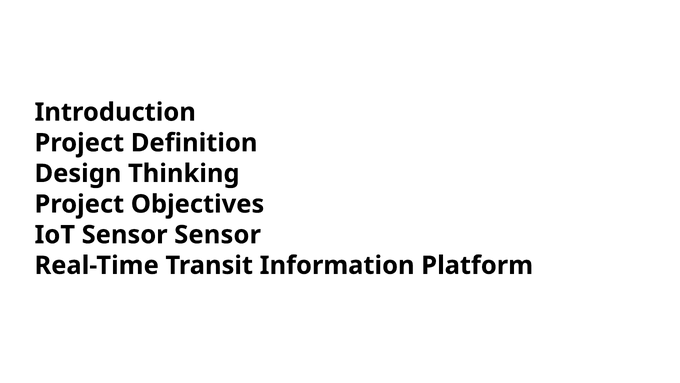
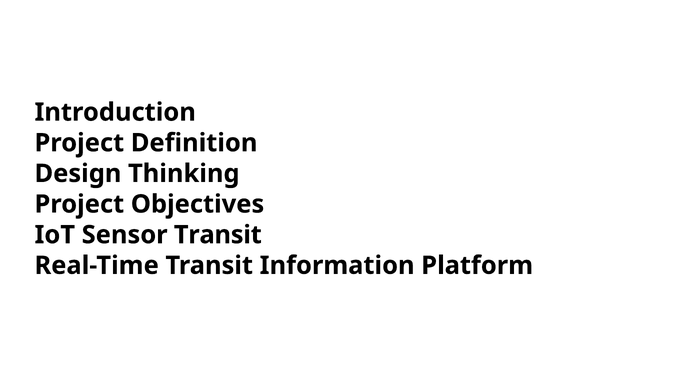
Sensor Sensor: Sensor -> Transit (218, 235)
